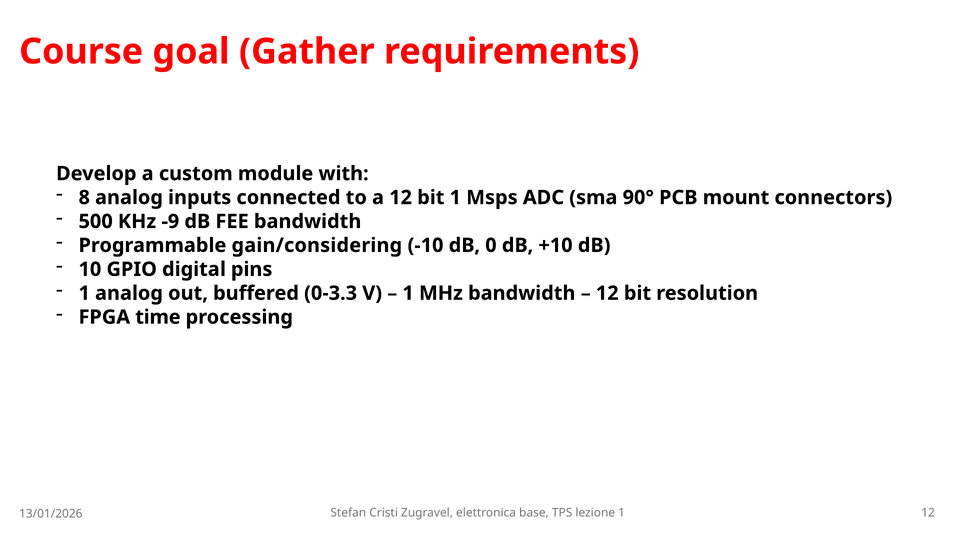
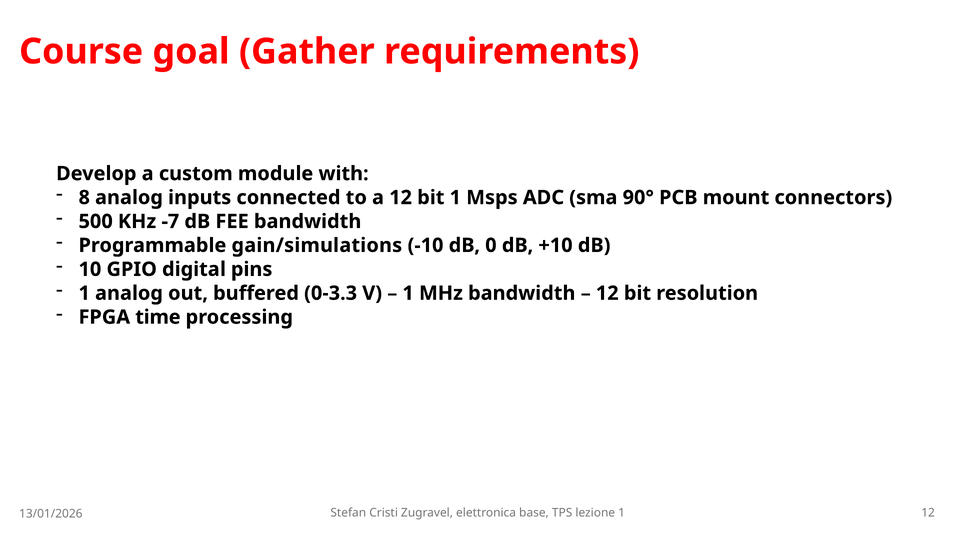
-9: -9 -> -7 (170, 221)
gain/considering: gain/considering -> gain/simulations (317, 245)
